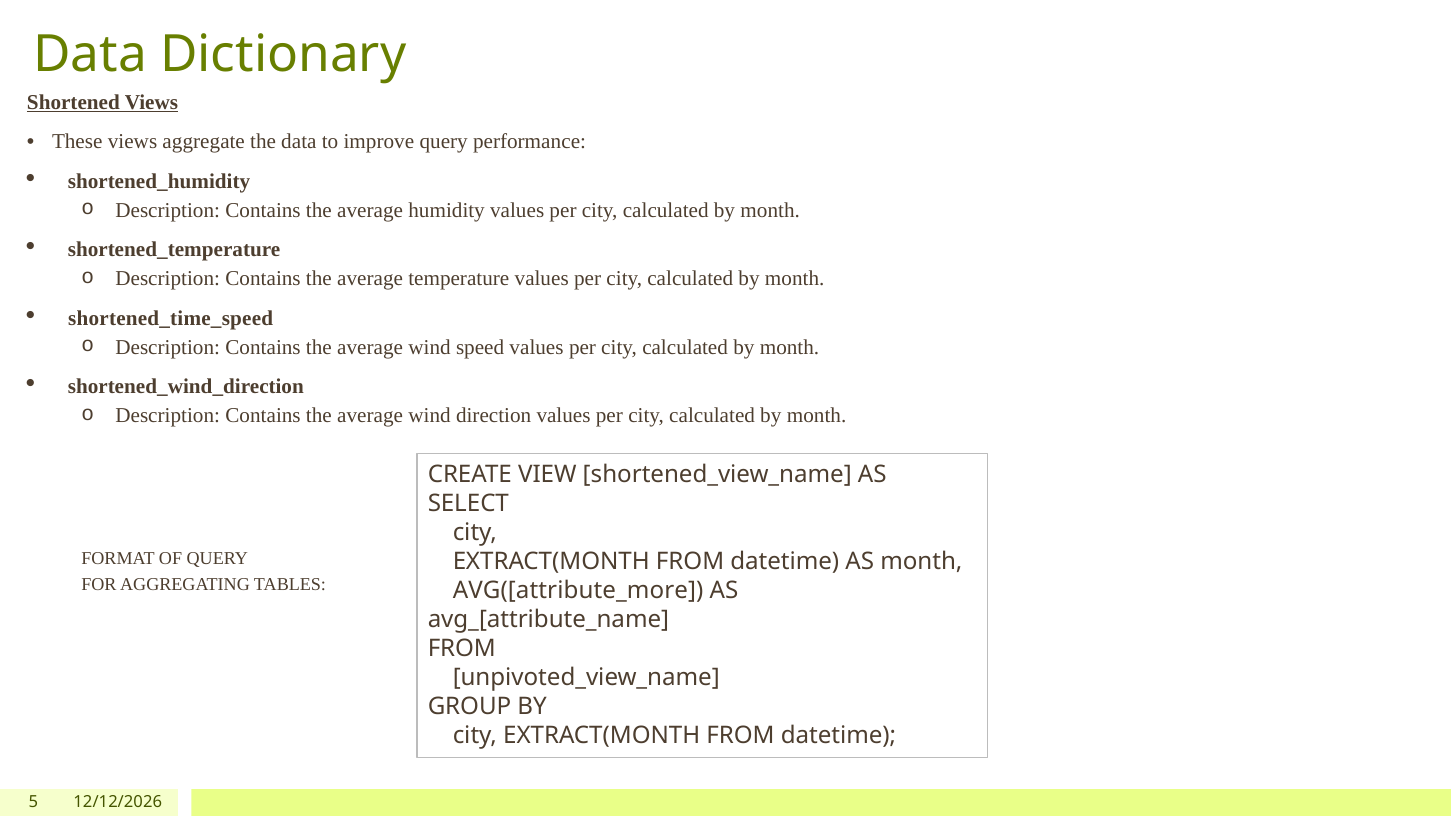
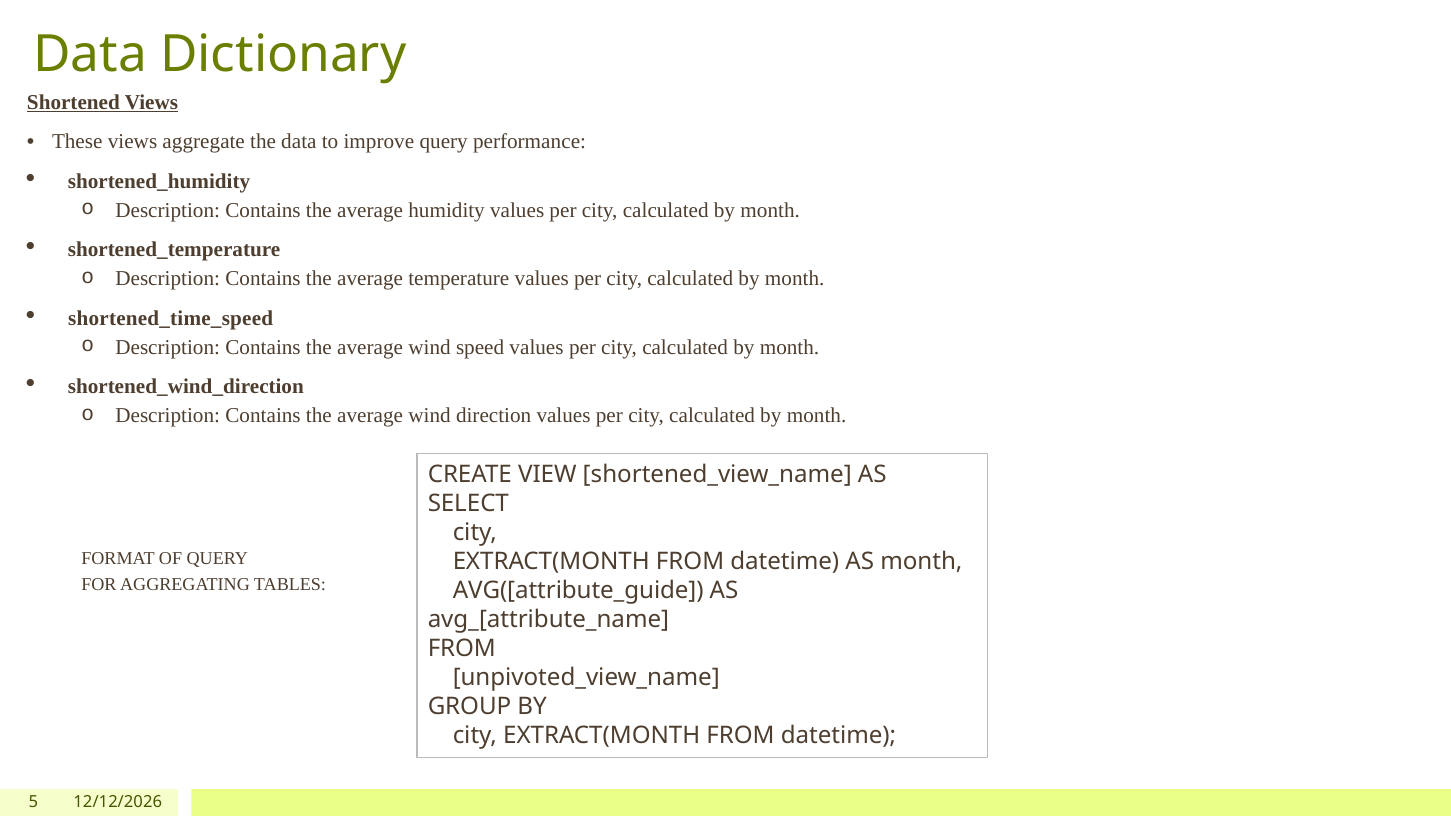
AVG([attribute_more: AVG([attribute_more -> AVG([attribute_guide (578, 591)
